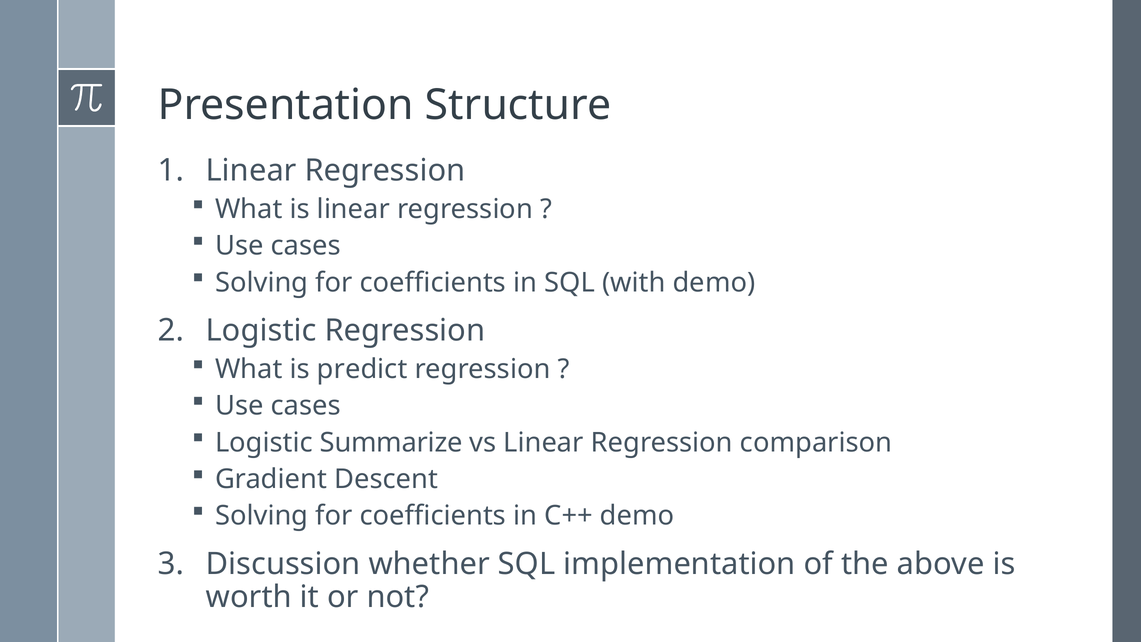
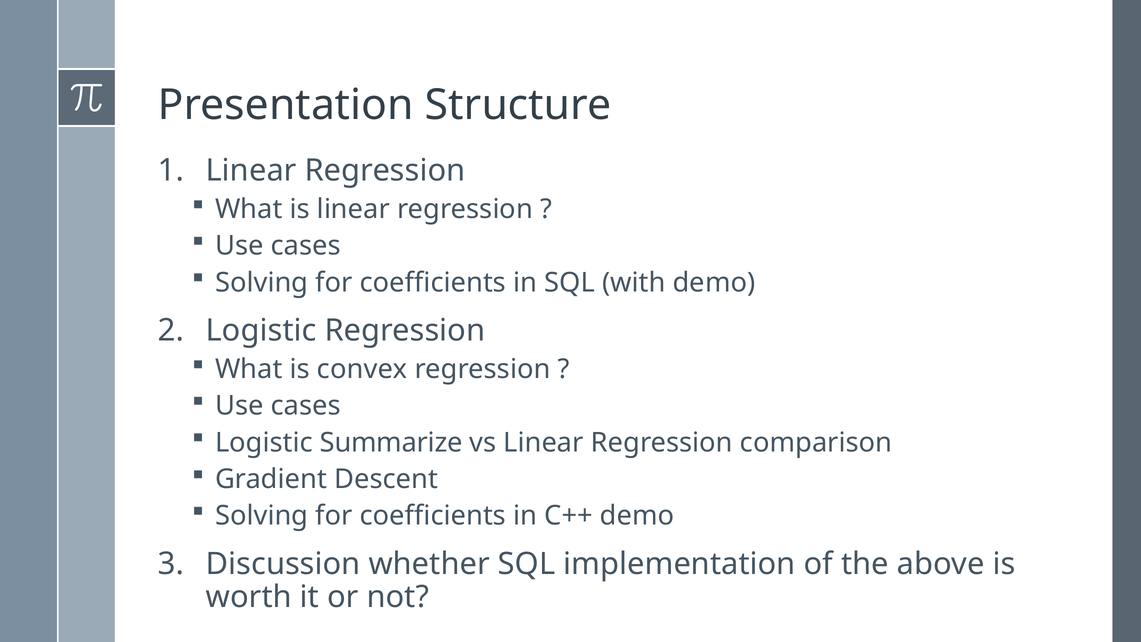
predict: predict -> convex (362, 369)
